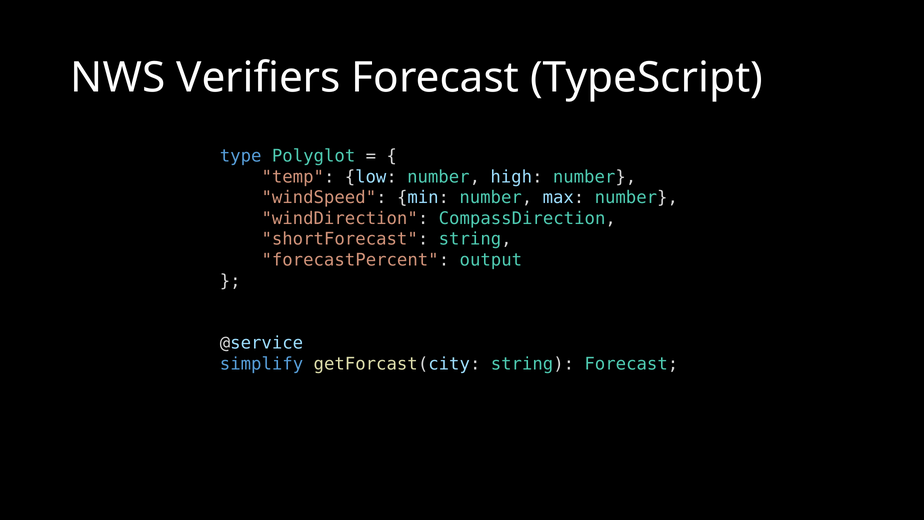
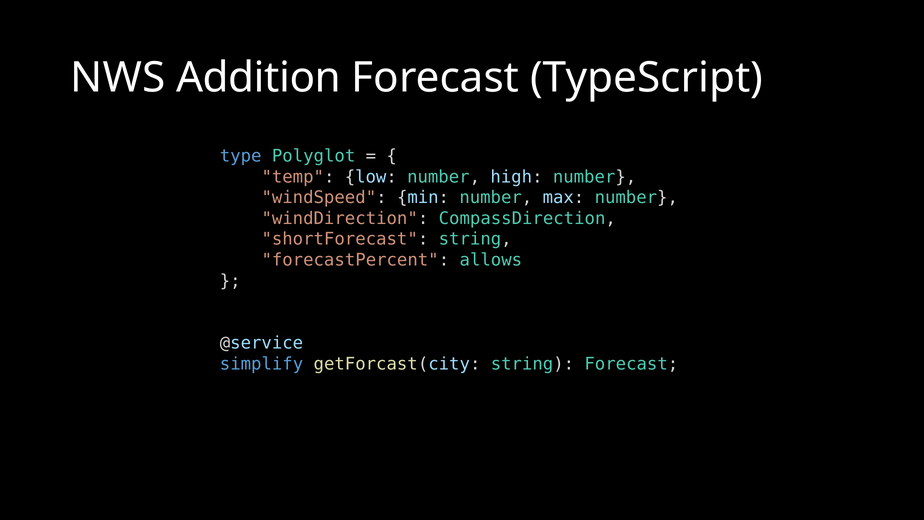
Verifiers: Verifiers -> Addition (259, 78)
output: output -> allows (491, 260)
